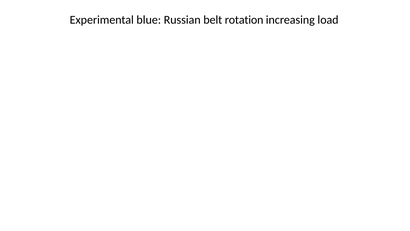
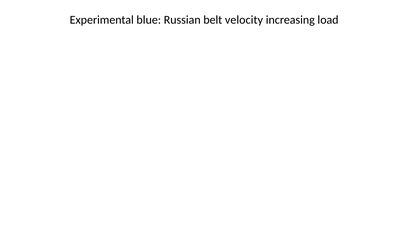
rotation: rotation -> velocity (244, 20)
